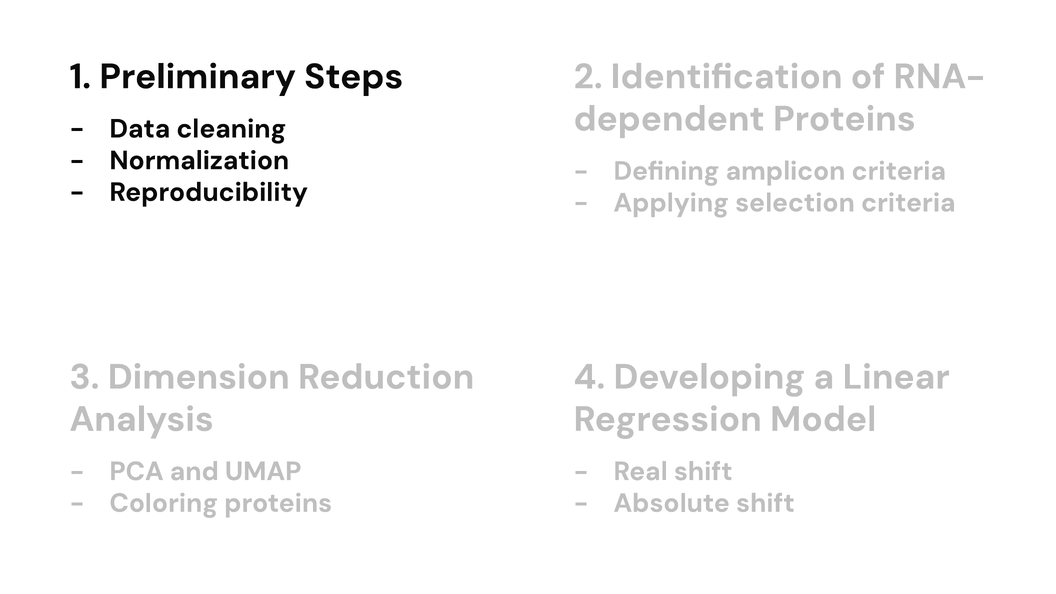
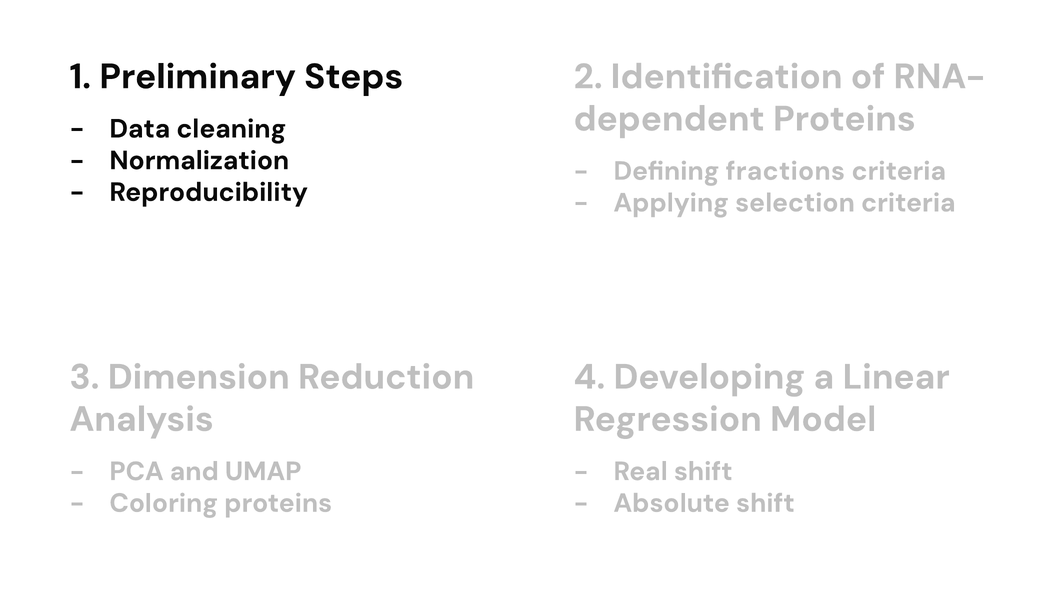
amplicon: amplicon -> fractions (785, 171)
